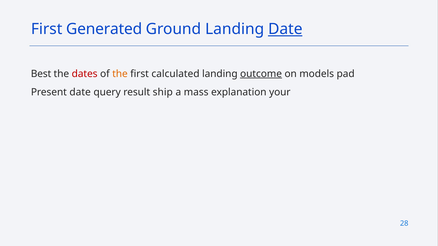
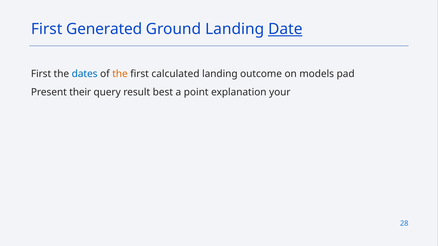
Best: Best -> First (41, 74)
dates colour: red -> blue (85, 74)
outcome underline: present -> none (261, 74)
Present date: date -> their (80, 92)
ship: ship -> best (163, 92)
mass: mass -> point (196, 92)
